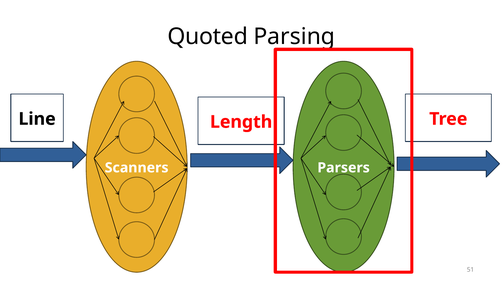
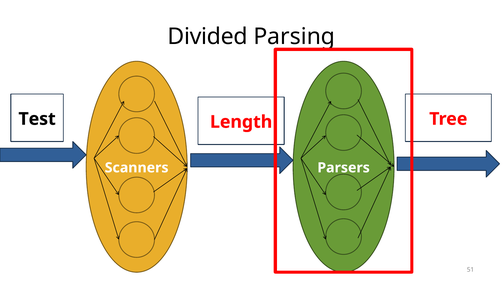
Quoted: Quoted -> Divided (208, 37)
Line: Line -> Test (37, 119)
